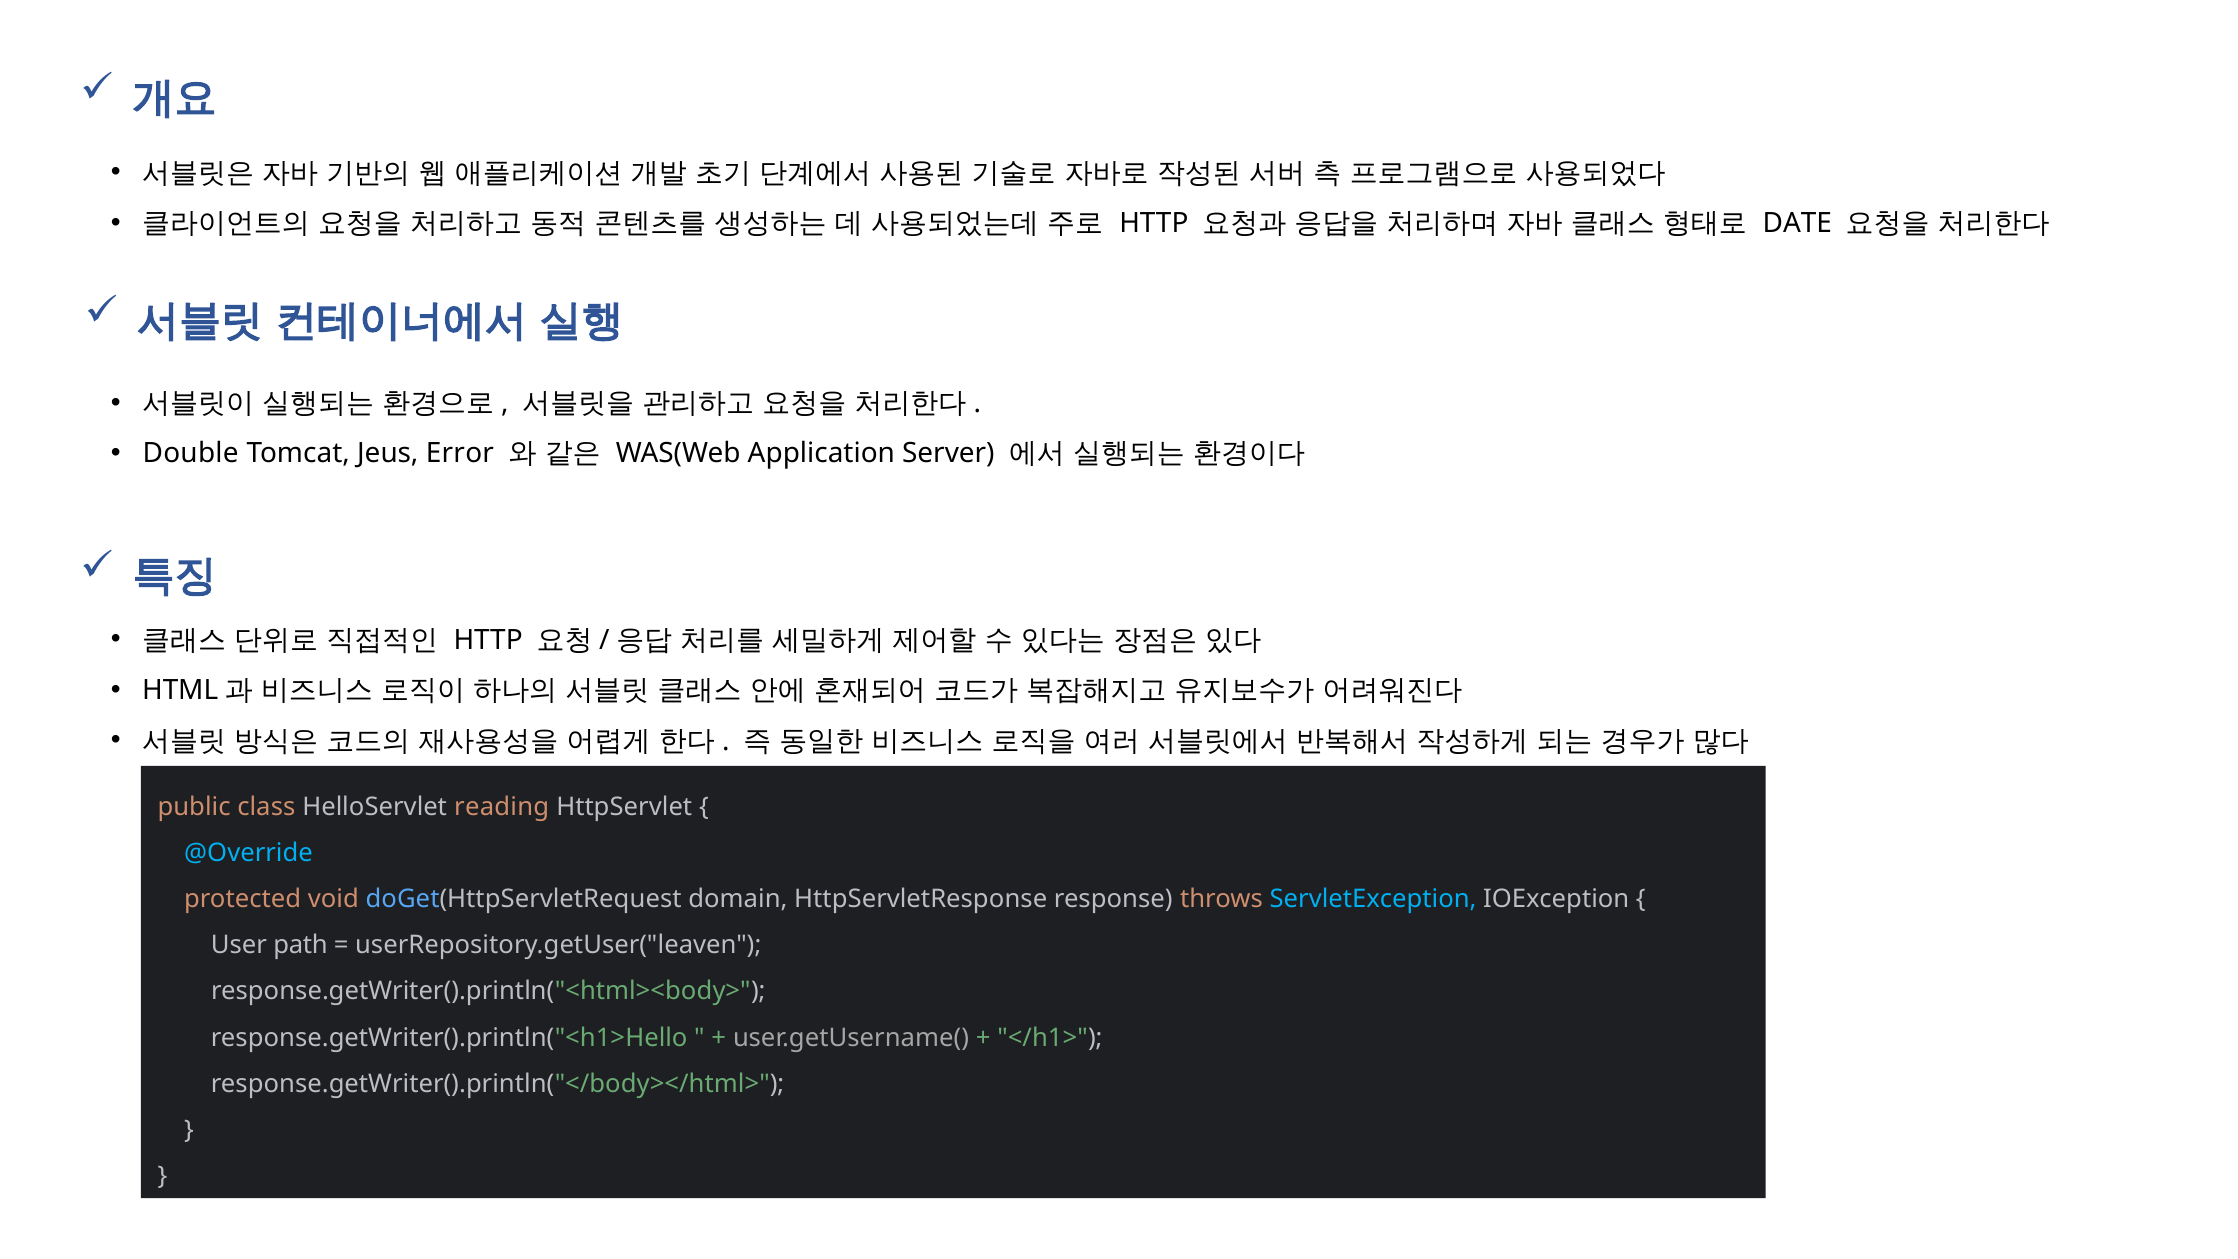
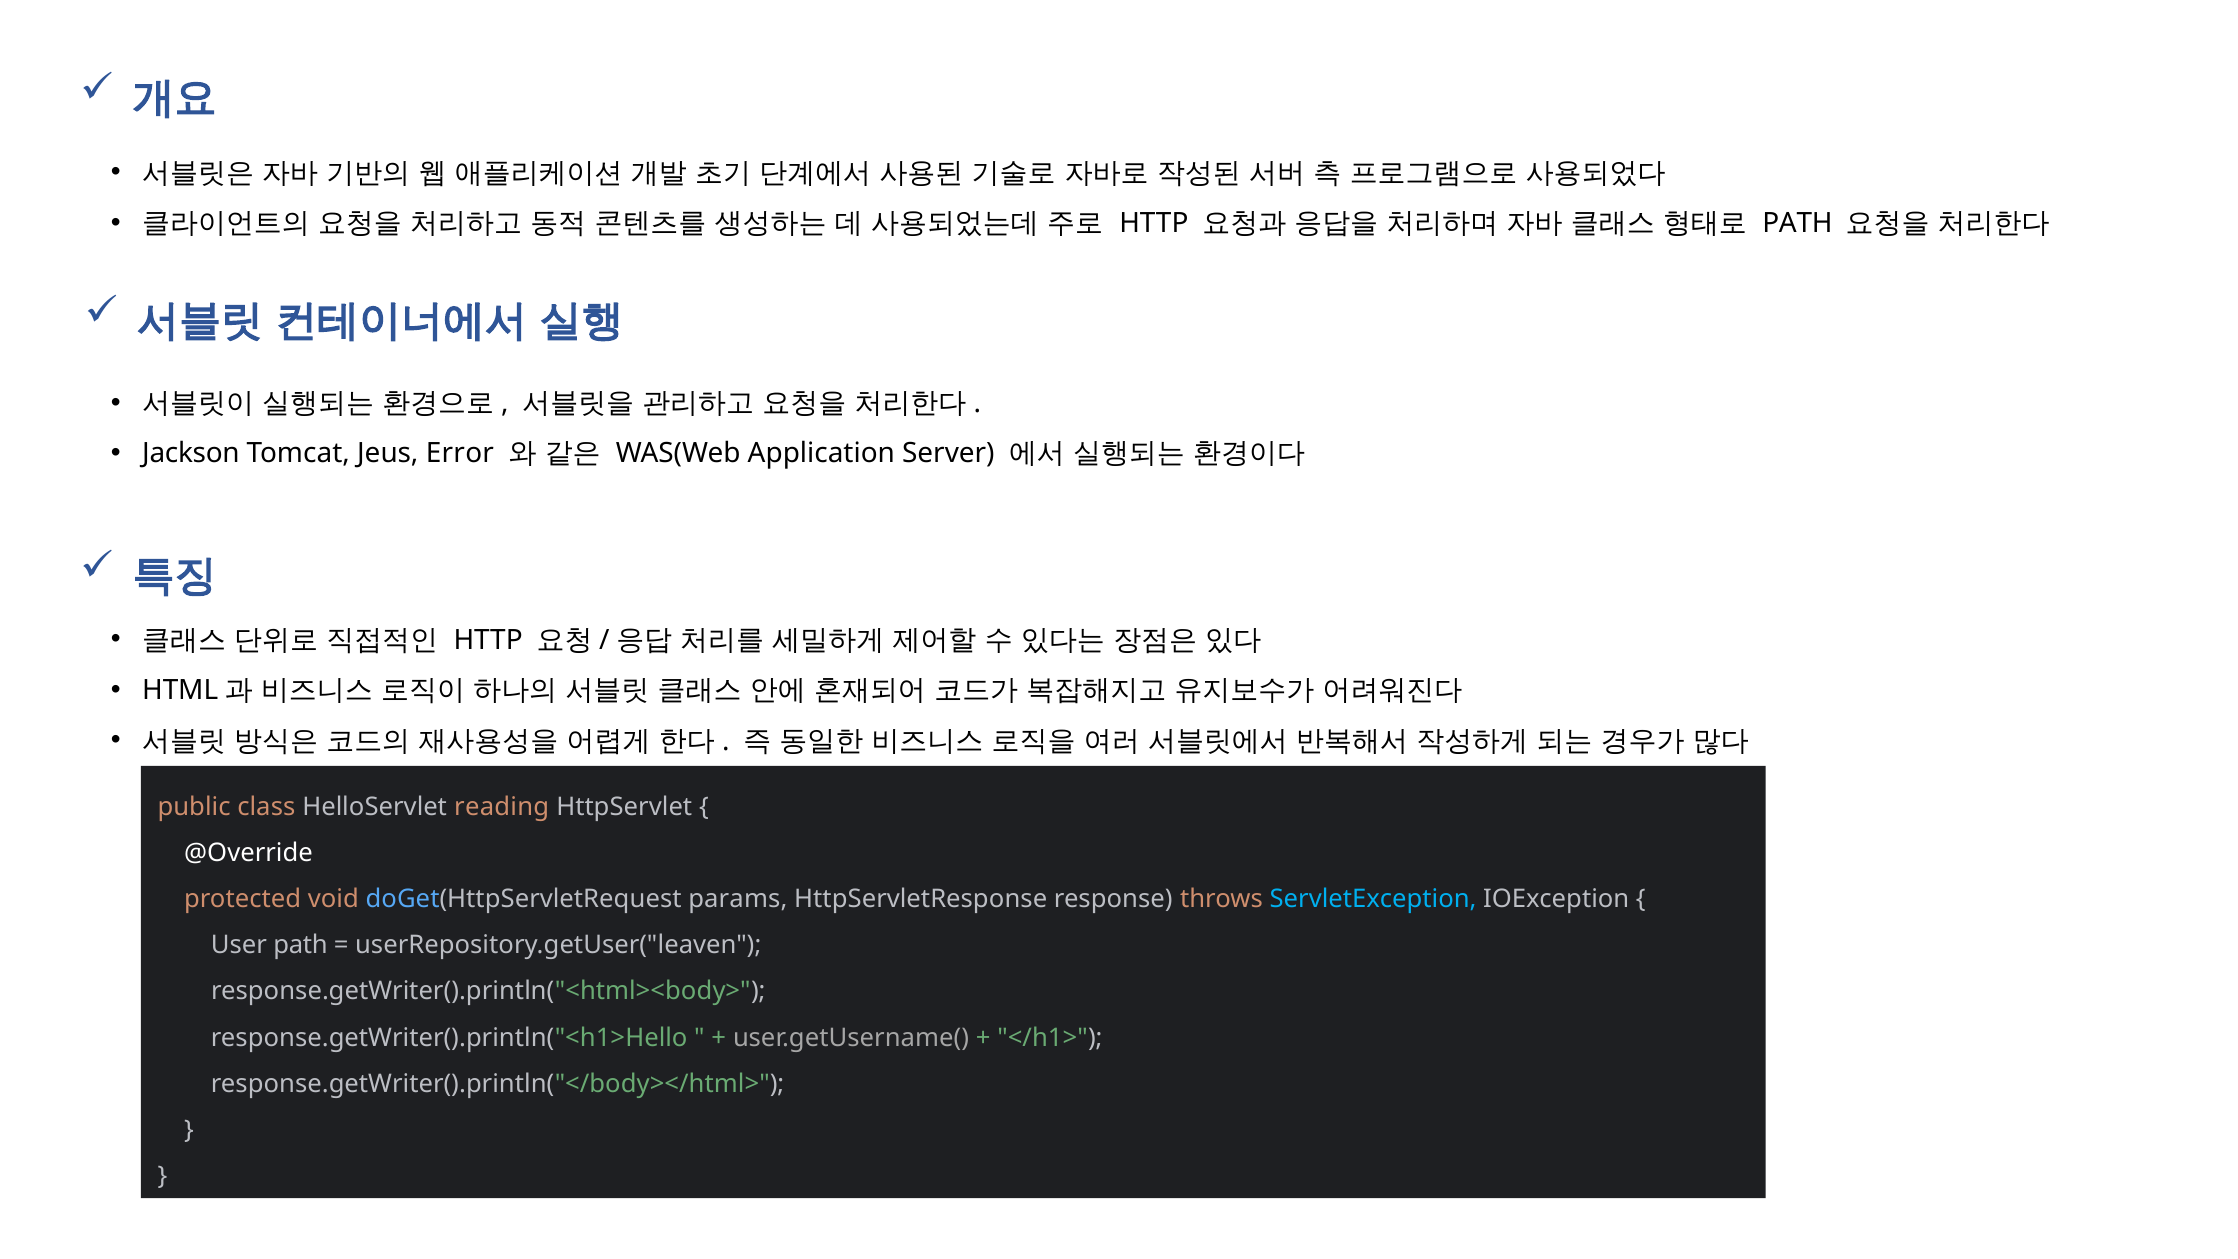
DATE: DATE -> PATH (1797, 223)
Double: Double -> Jackson (191, 454)
@Override colour: light blue -> white (249, 853)
domain: domain -> params (738, 899)
